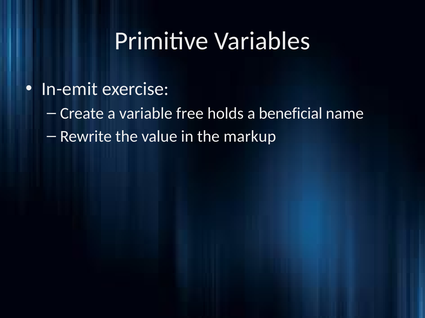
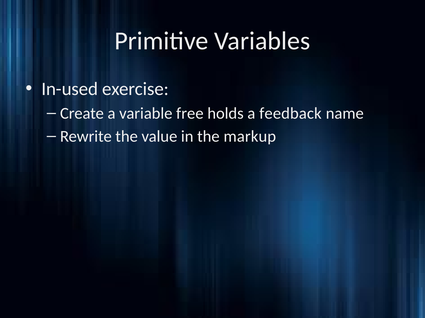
In-emit: In-emit -> In-used (70, 89)
beneficial: beneficial -> feedback (290, 114)
